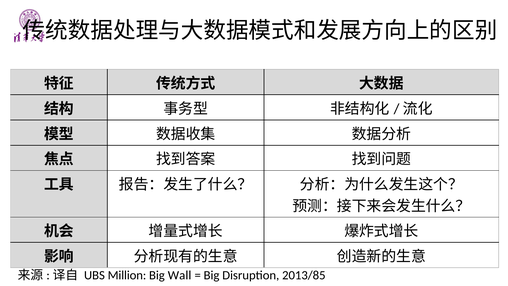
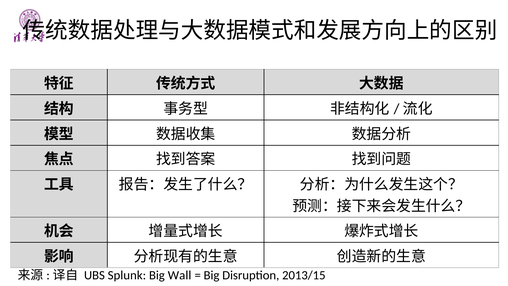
Million: Million -> Splunk (127, 275)
2013/85: 2013/85 -> 2013/15 (304, 275)
